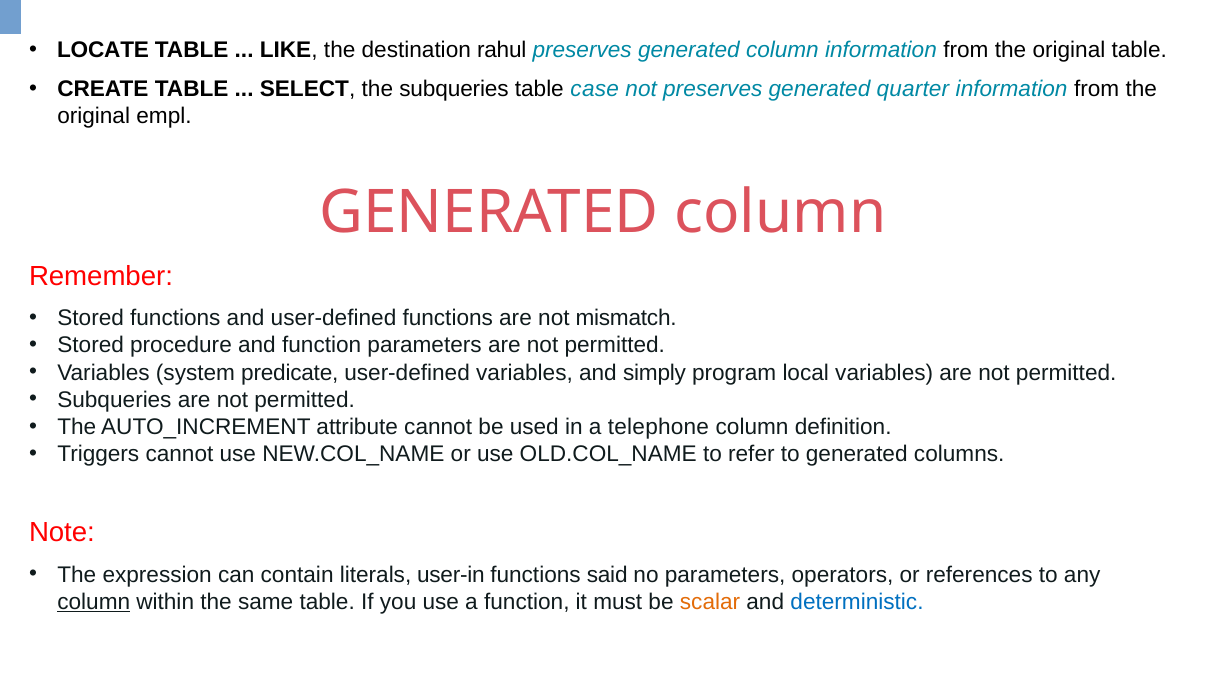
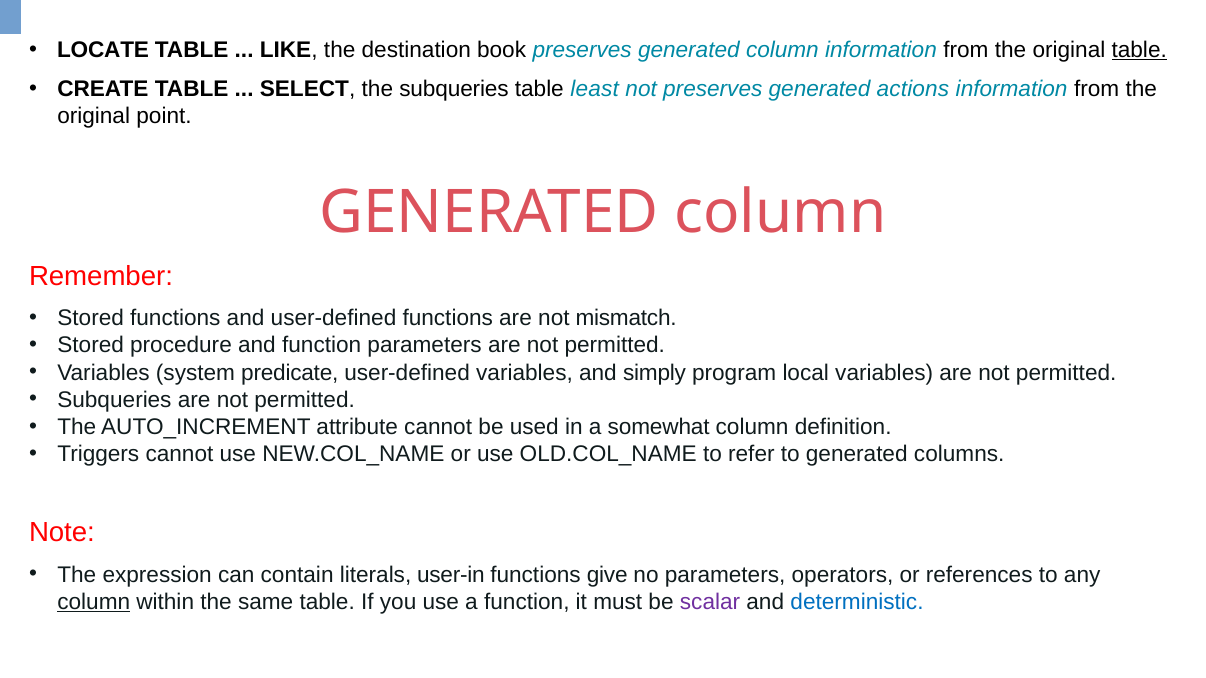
rahul: rahul -> book (502, 50)
table underline: none -> present (1139, 50)
case: case -> least (595, 89)
quarter: quarter -> actions (913, 89)
empl: empl -> point (164, 116)
telephone: telephone -> somewhat (659, 427)
said: said -> give (607, 575)
scalar colour: orange -> purple (710, 602)
